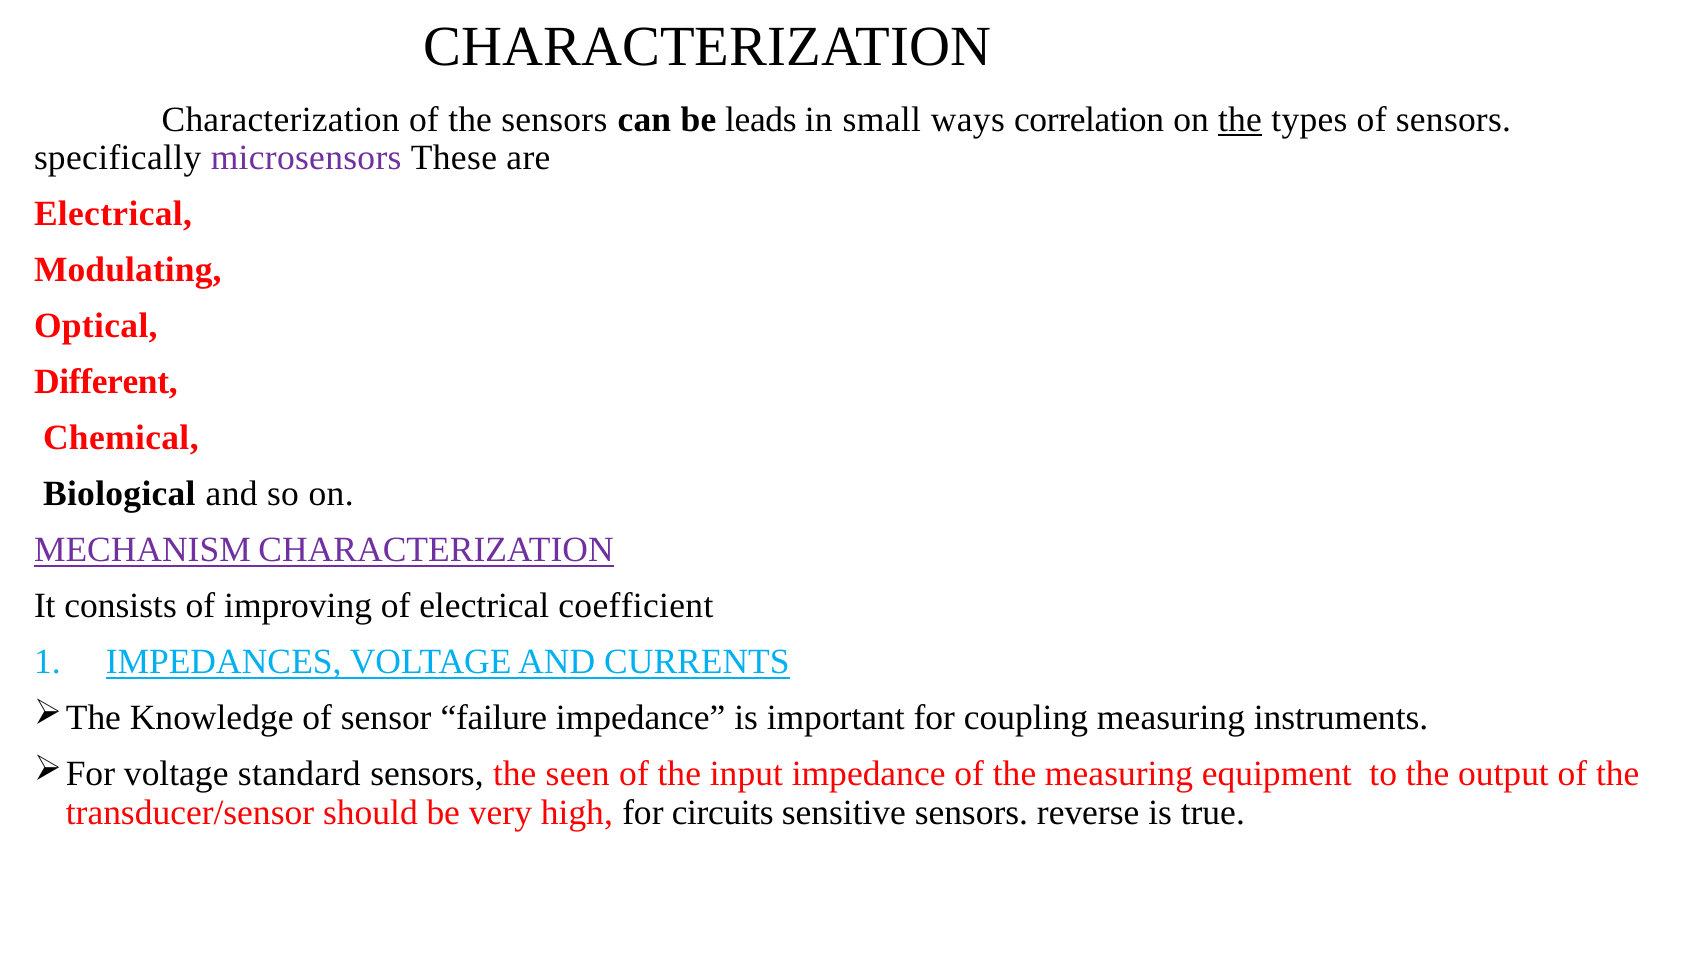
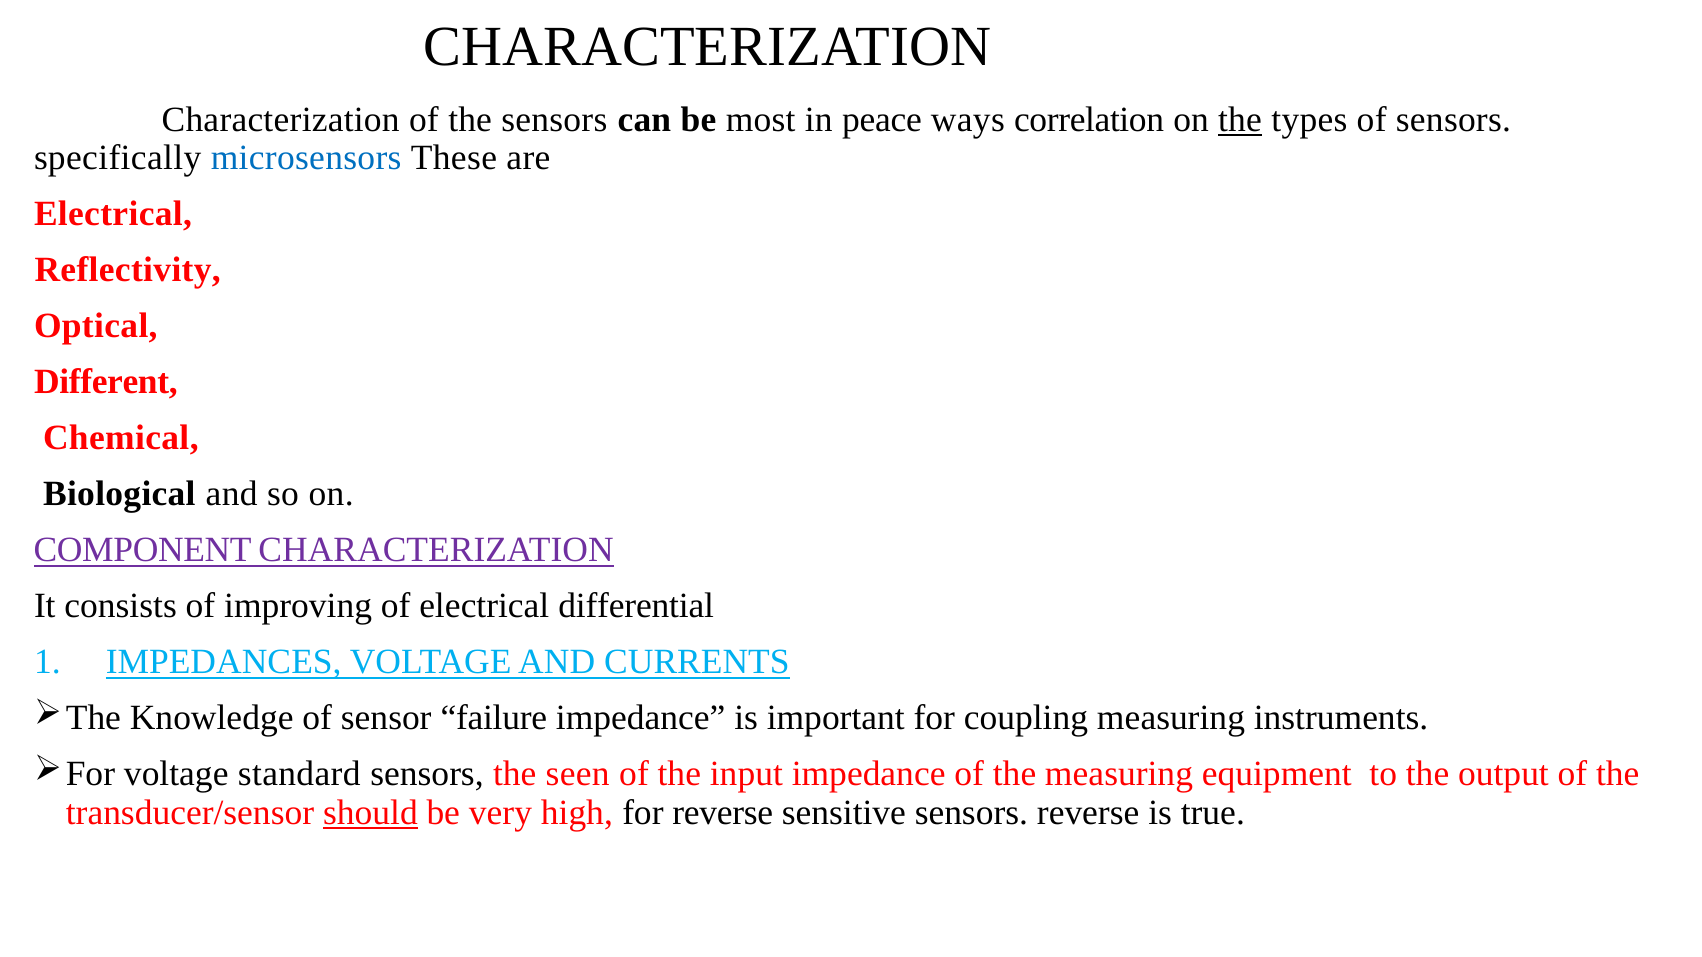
leads: leads -> most (761, 120)
small: small -> peace (882, 120)
microsensors colour: purple -> blue (306, 158)
Modulating: Modulating -> Reflectivity (128, 270)
MECHANISM: MECHANISM -> COMPONENT (143, 550)
coefficient: coefficient -> differential (636, 606)
should underline: none -> present (370, 813)
for circuits: circuits -> reverse (723, 813)
